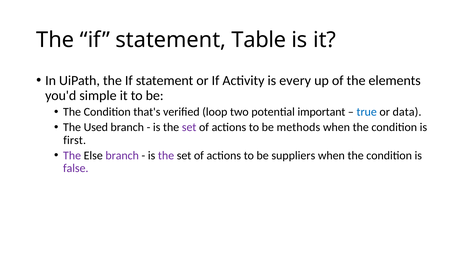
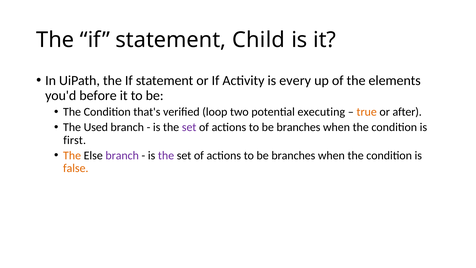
Table: Table -> Child (259, 40)
simple: simple -> before (98, 95)
important: important -> executing (321, 112)
true colour: blue -> orange (367, 112)
data: data -> after (407, 112)
methods: methods -> branches (298, 127)
The colour: purple -> orange (72, 155)
suppliers: suppliers -> branches (293, 155)
false colour: purple -> orange (76, 168)
